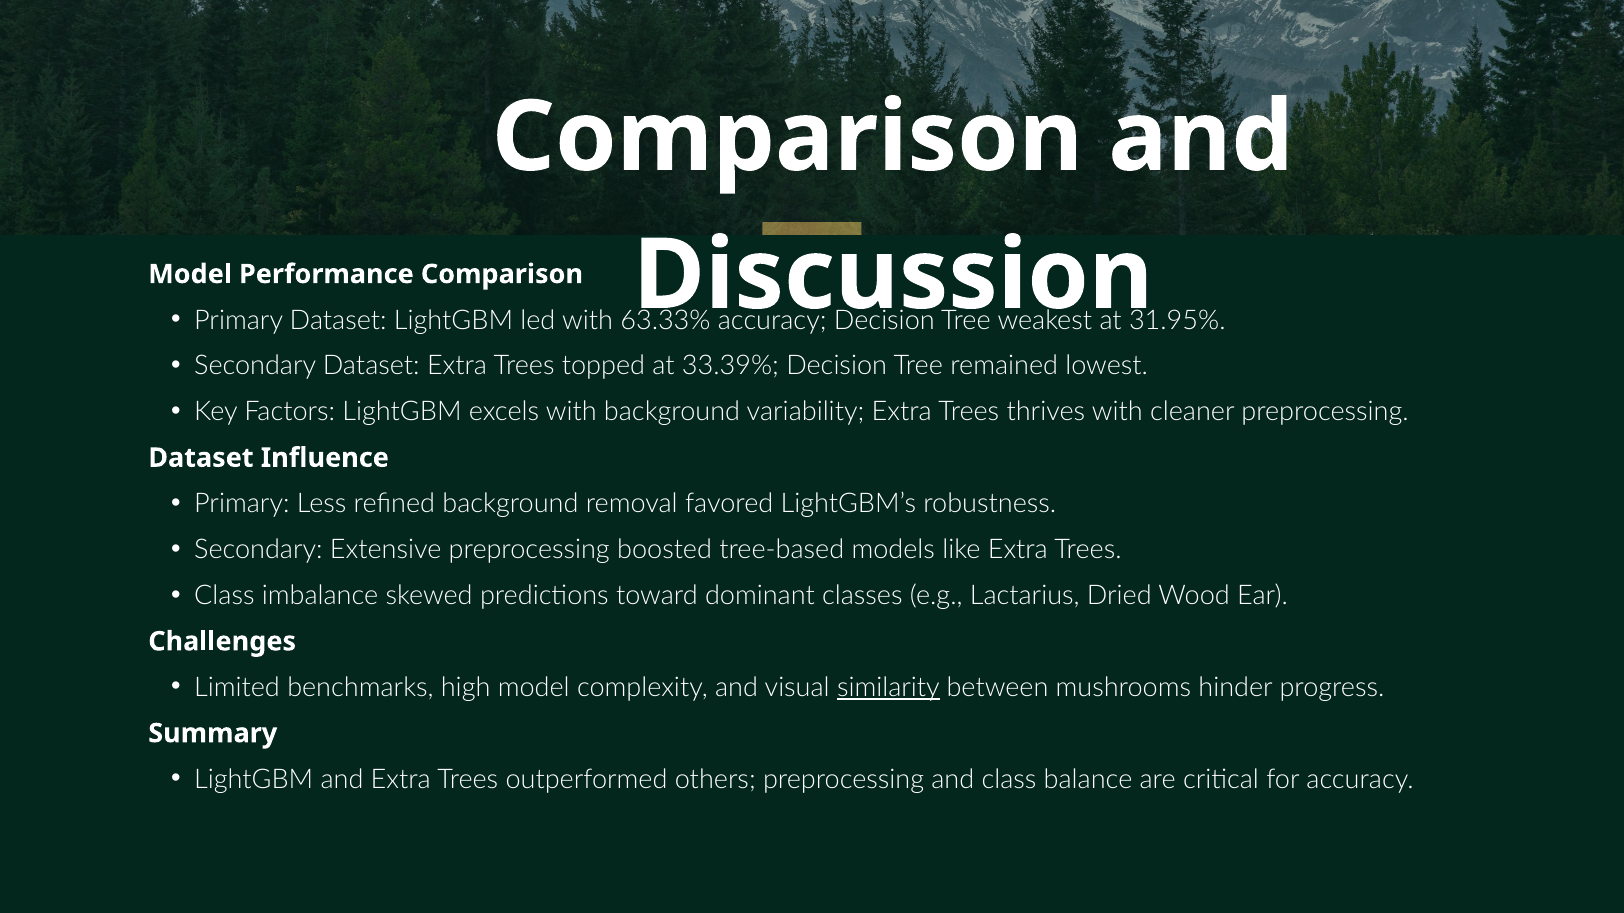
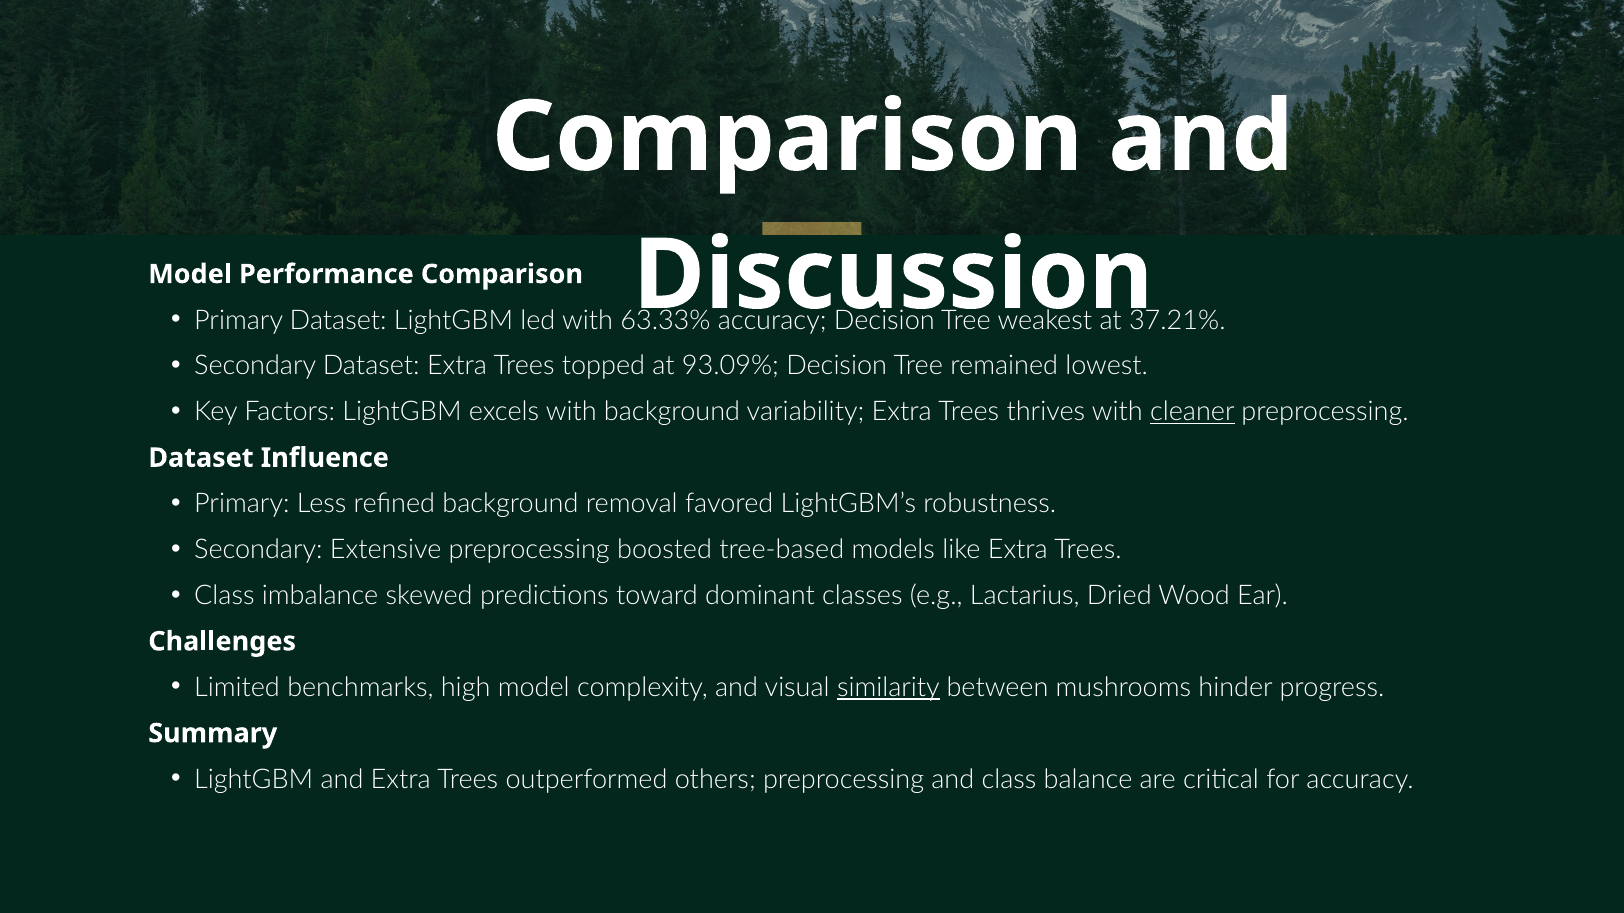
31.95%: 31.95% -> 37.21% (1177, 320)
33.39%: 33.39% -> 93.09% (730, 366)
cleaner underline: none -> present (1192, 412)
